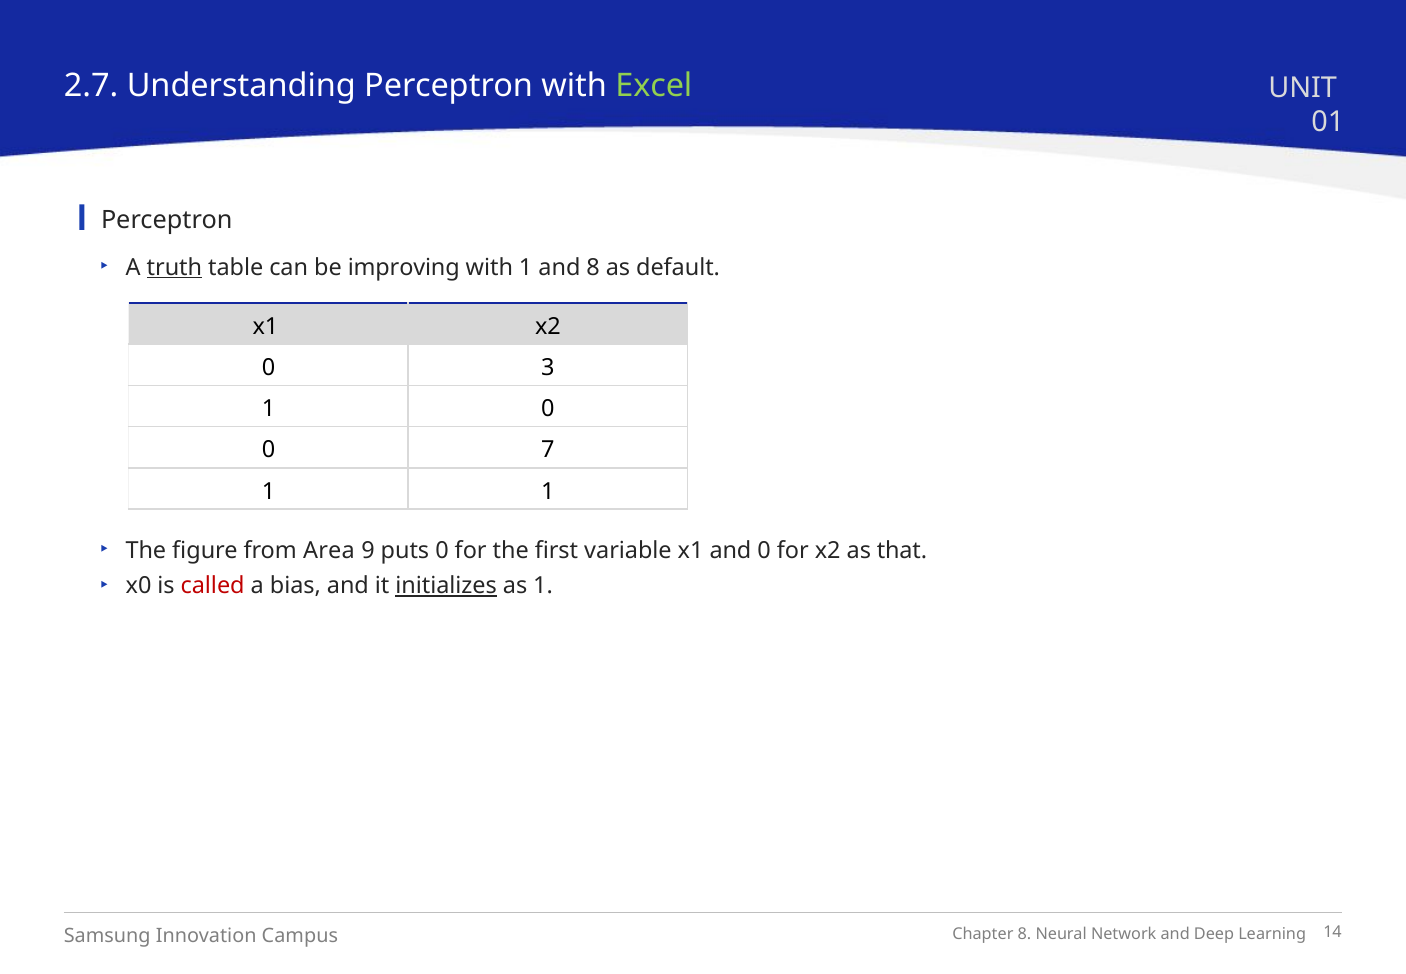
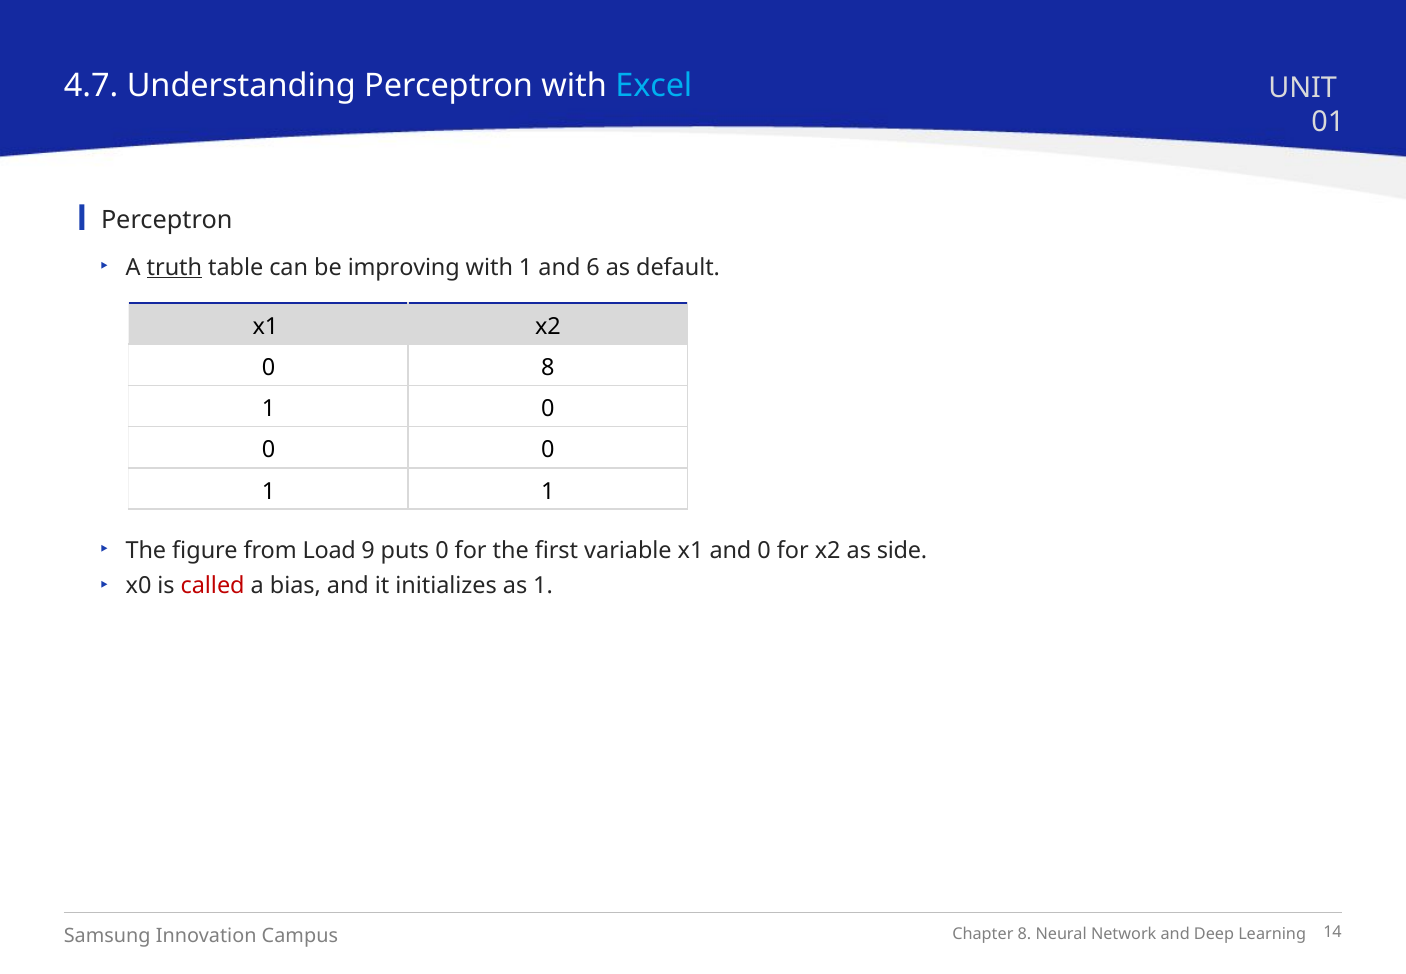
2.7: 2.7 -> 4.7 (91, 86)
Excel colour: light green -> light blue (654, 86)
and 8: 8 -> 6 (593, 267)
0 3: 3 -> 8 (548, 368)
7: 7 -> 0 (548, 450)
Area: Area -> Load (329, 550)
that: that -> side (902, 550)
initializes underline: present -> none (446, 586)
